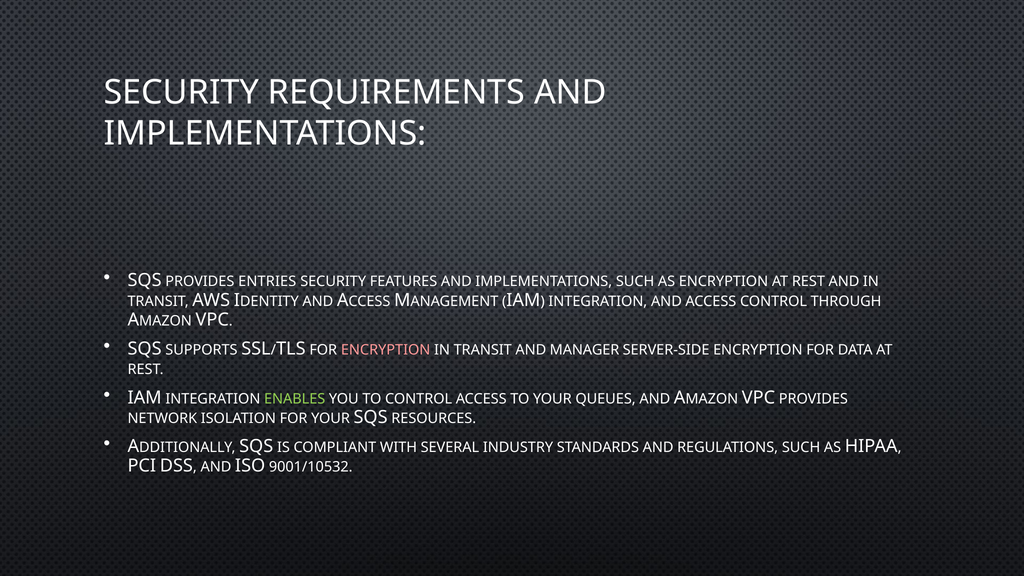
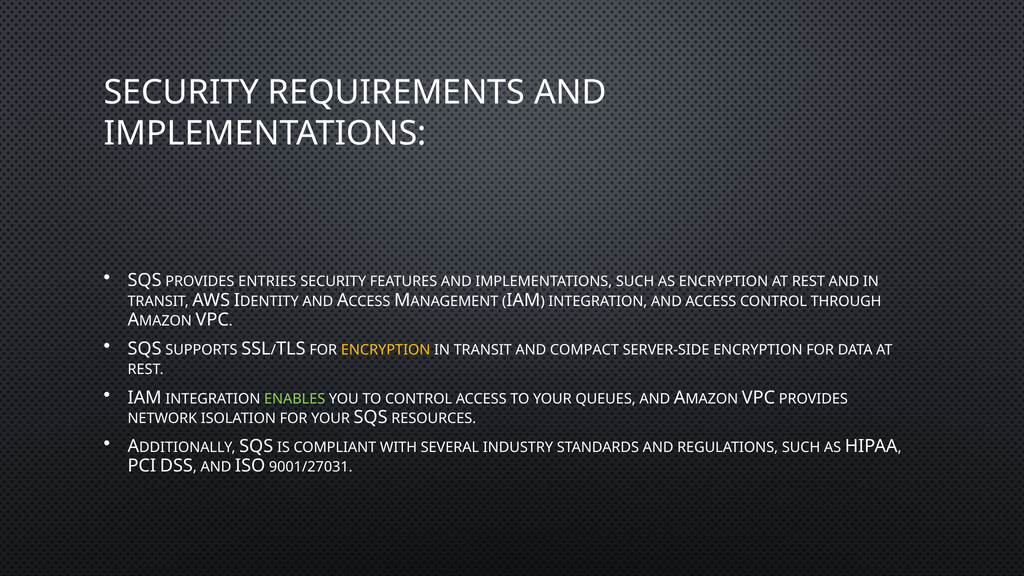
ENCRYPTION colour: pink -> yellow (386, 350)
MANAGER: MANAGER -> COMPACT (584, 350)
9001/10532: 9001/10532 -> 9001/27031 (311, 467)
